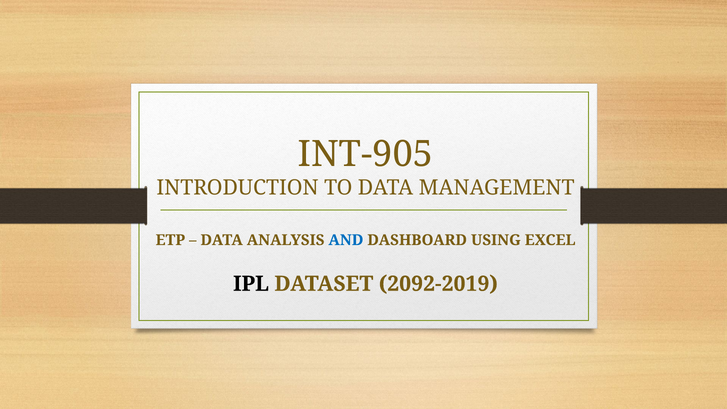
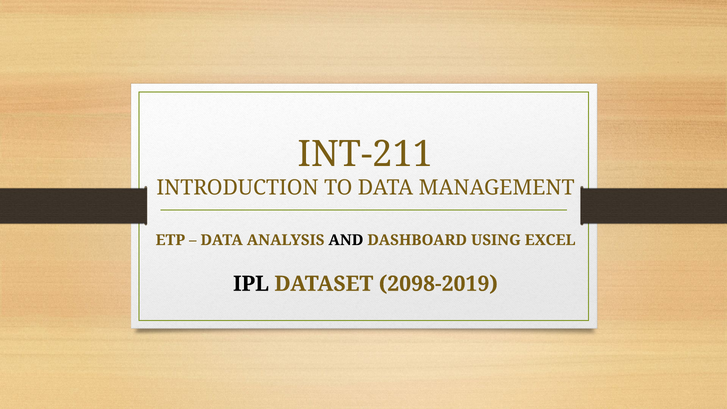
INT-905: INT-905 -> INT-211 (365, 154)
AND colour: blue -> black (346, 240)
2092-2019: 2092-2019 -> 2098-2019 (438, 284)
